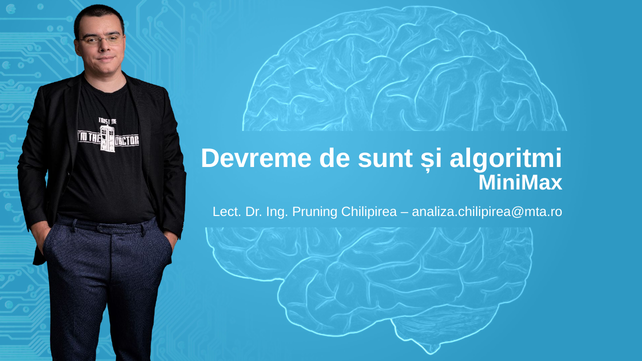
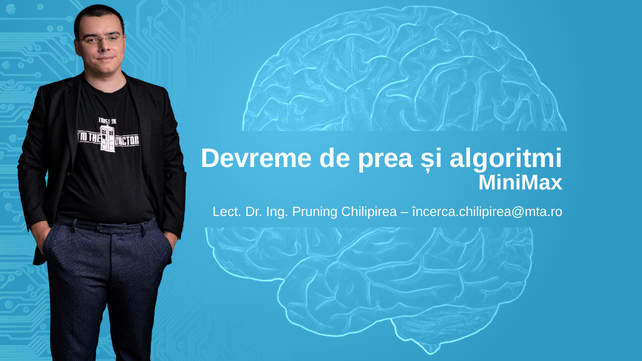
sunt: sunt -> prea (385, 158)
analiza.chilipirea@mta.ro: analiza.chilipirea@mta.ro -> încerca.chilipirea@mta.ro (487, 212)
